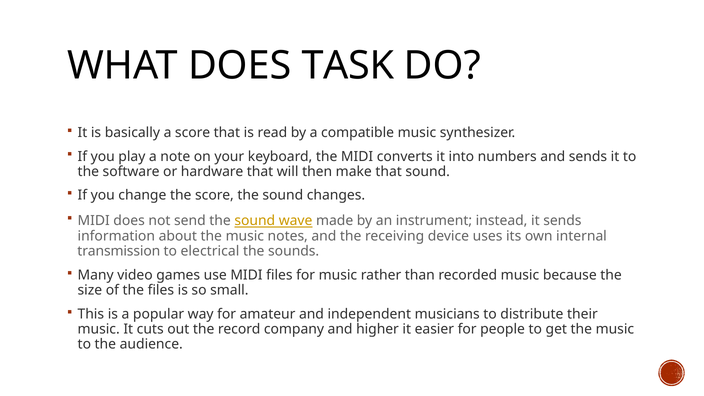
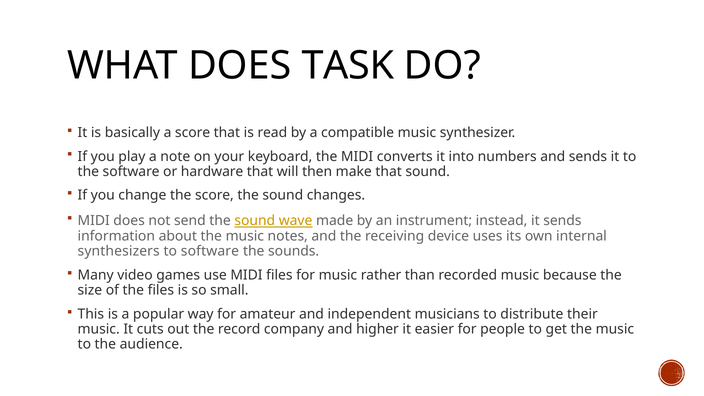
transmission: transmission -> synthesizers (119, 251)
to electrical: electrical -> software (210, 251)
